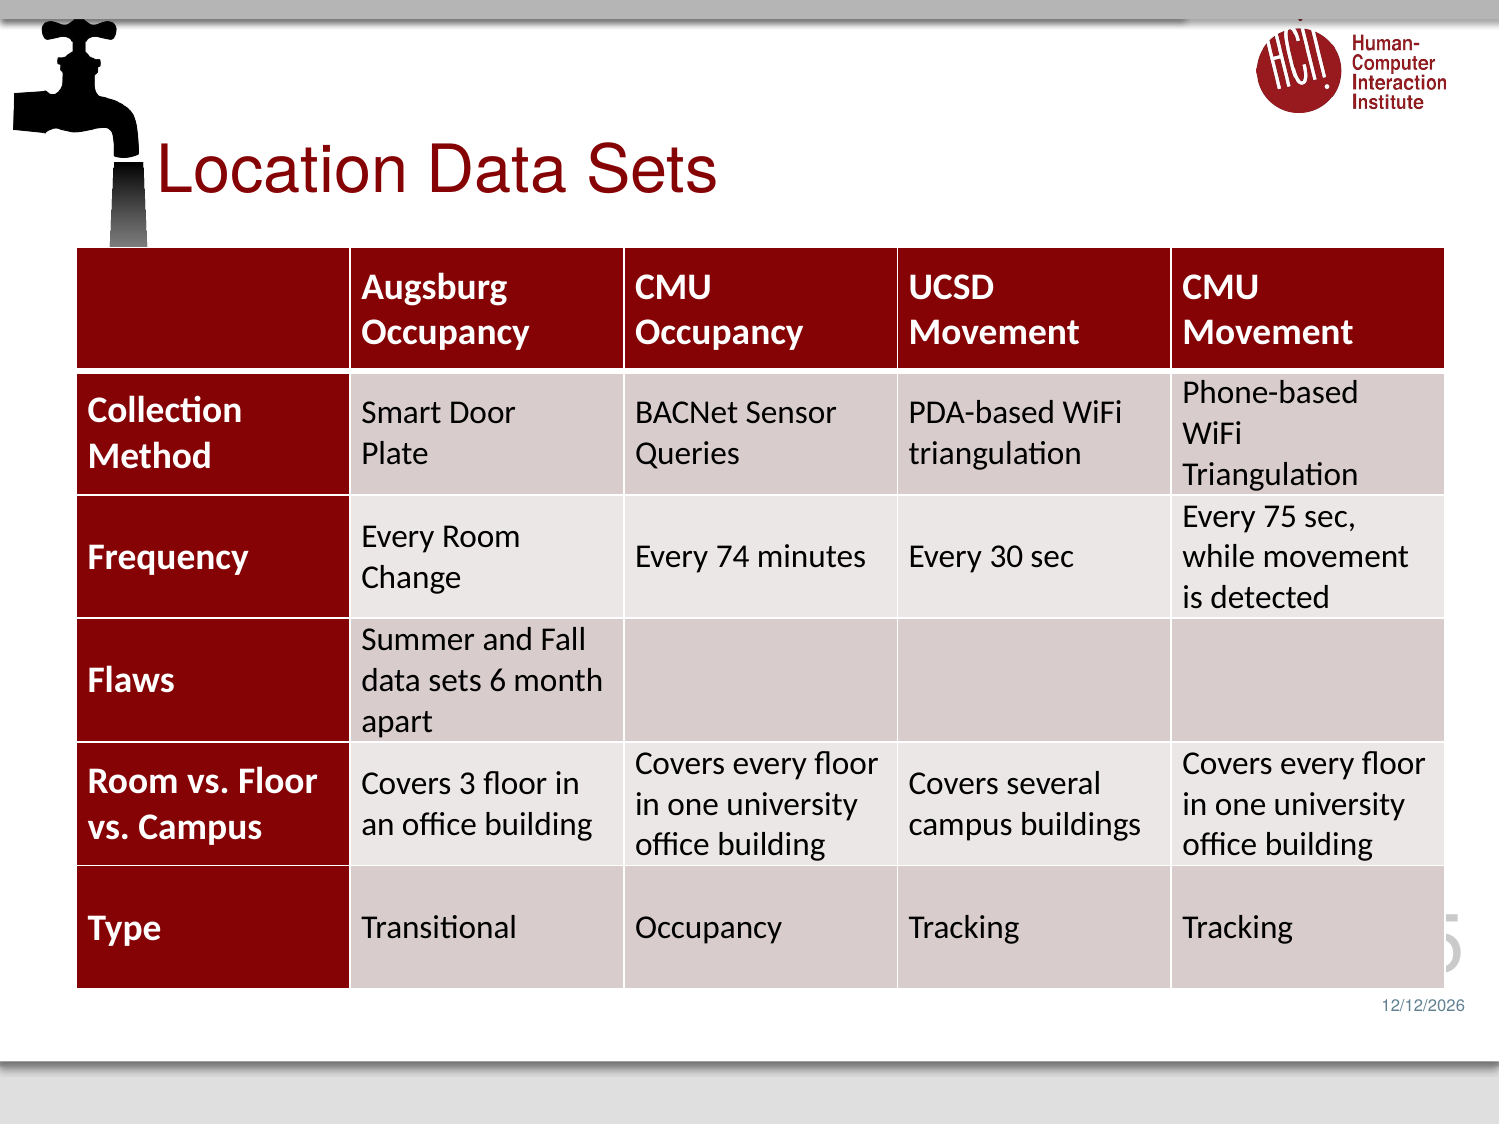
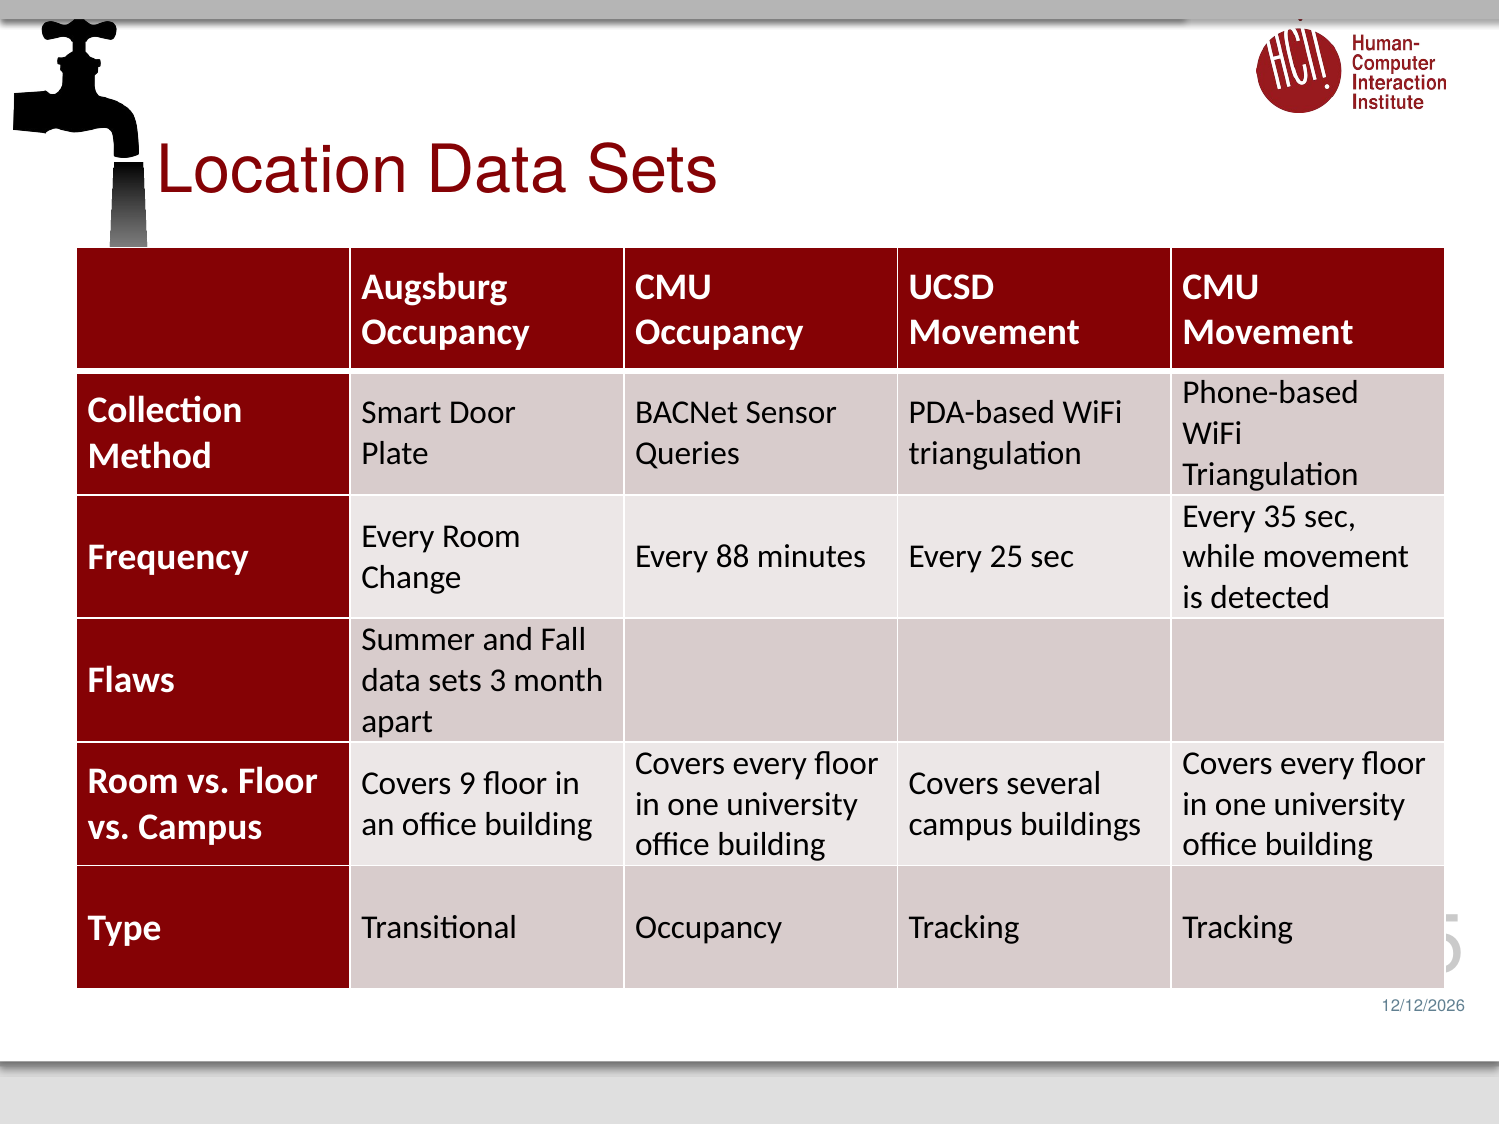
75: 75 -> 35 (1280, 516)
74: 74 -> 88 (733, 557)
30: 30 -> 25 (1006, 557)
6: 6 -> 3 (498, 681)
3: 3 -> 9 (467, 784)
